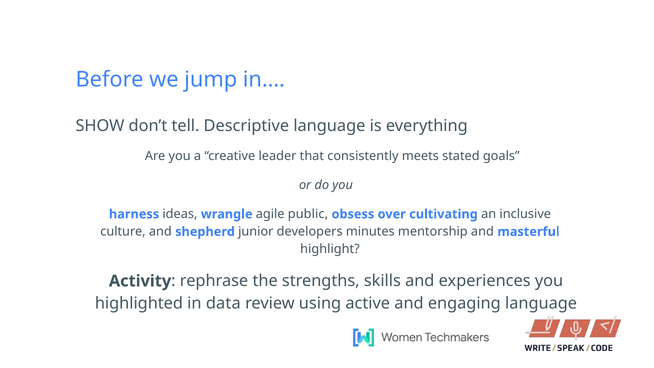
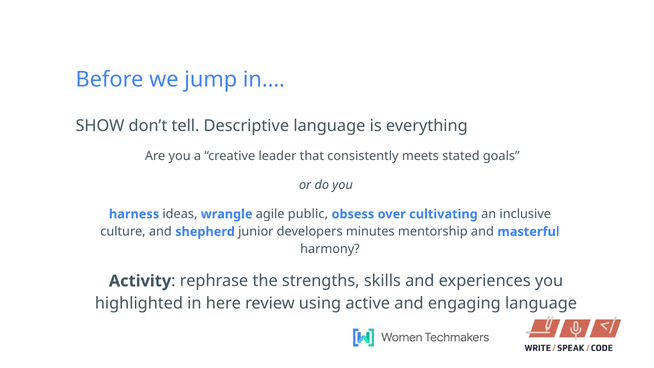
highlight: highlight -> harmony (330, 249)
data: data -> here (223, 304)
